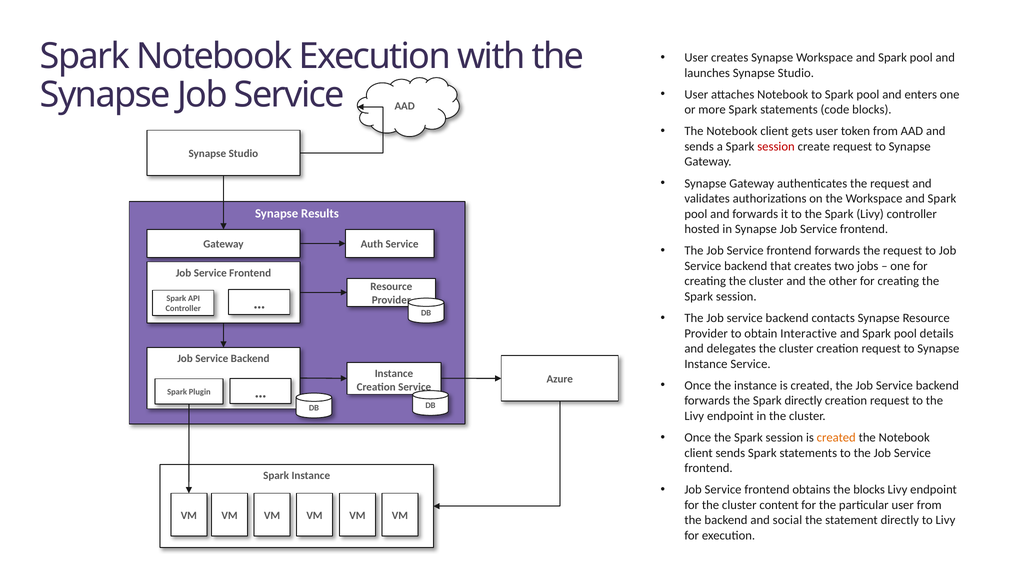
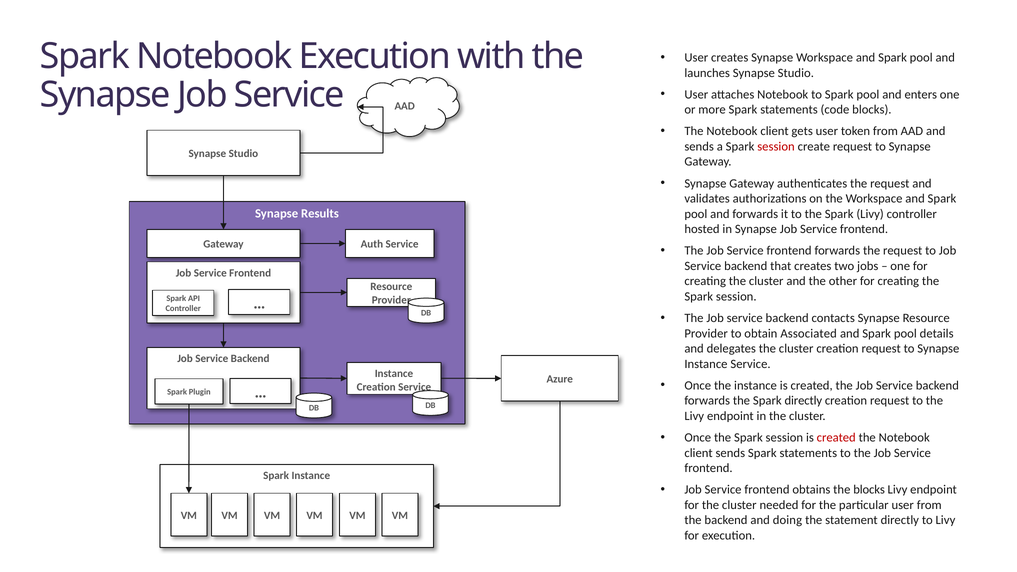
Interactive: Interactive -> Associated (809, 333)
created colour: orange -> red (836, 438)
content: content -> needed (779, 505)
social: social -> doing (787, 520)
